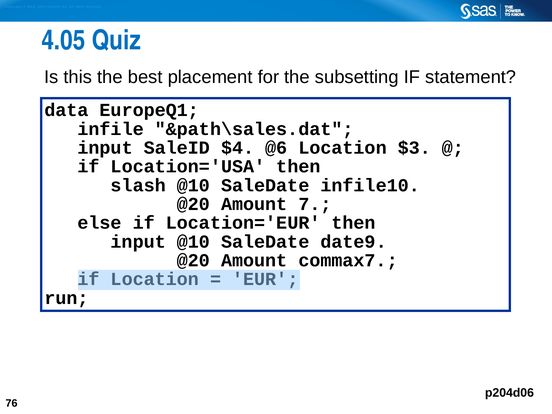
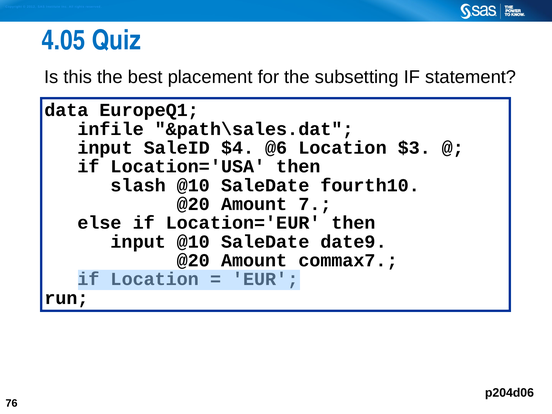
infile10: infile10 -> fourth10 (370, 185)
